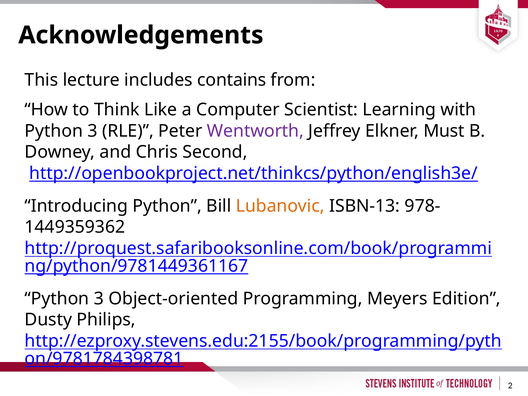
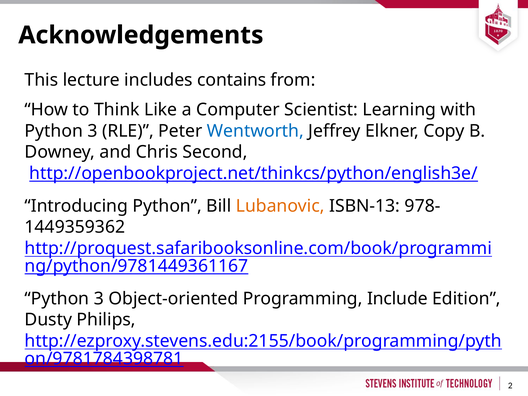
Wentworth colour: purple -> blue (255, 131)
Must: Must -> Copy (444, 131)
Meyers: Meyers -> Include (397, 299)
